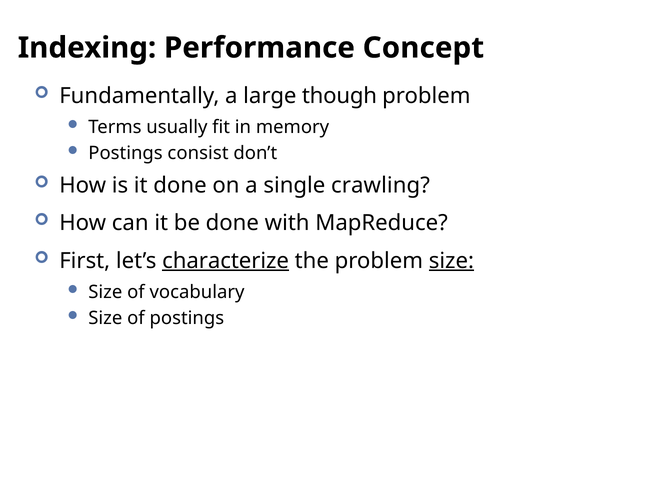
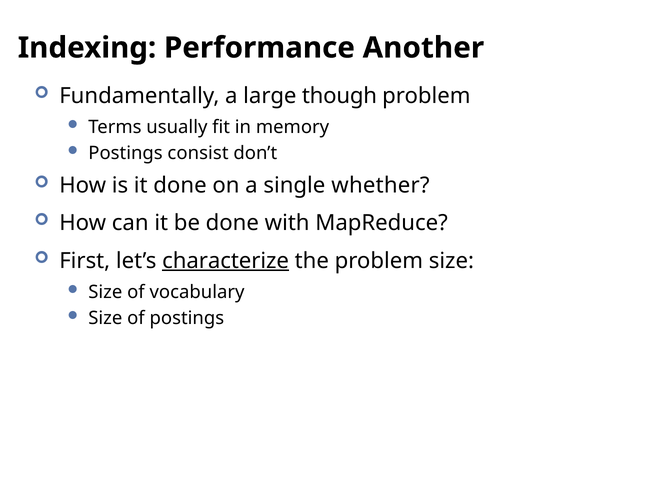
Concept: Concept -> Another (423, 48)
crawling: crawling -> whether (380, 185)
size underline: present -> none (451, 261)
